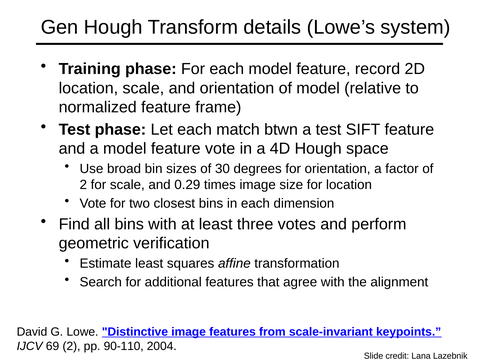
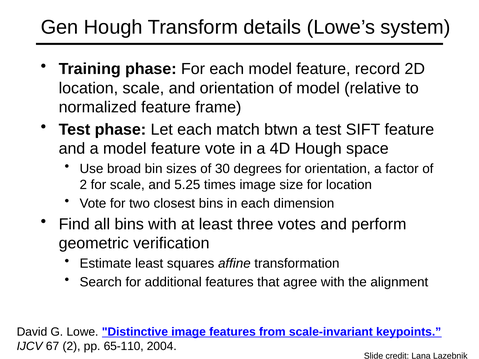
0.29: 0.29 -> 5.25 (187, 185)
69: 69 -> 67 (53, 346)
90-110: 90-110 -> 65-110 (124, 346)
